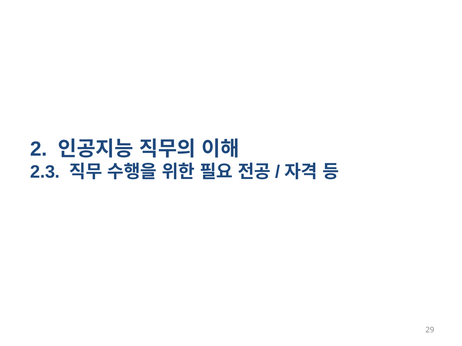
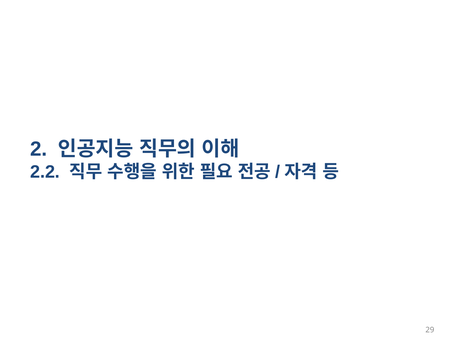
2.3: 2.3 -> 2.2 (45, 172)
